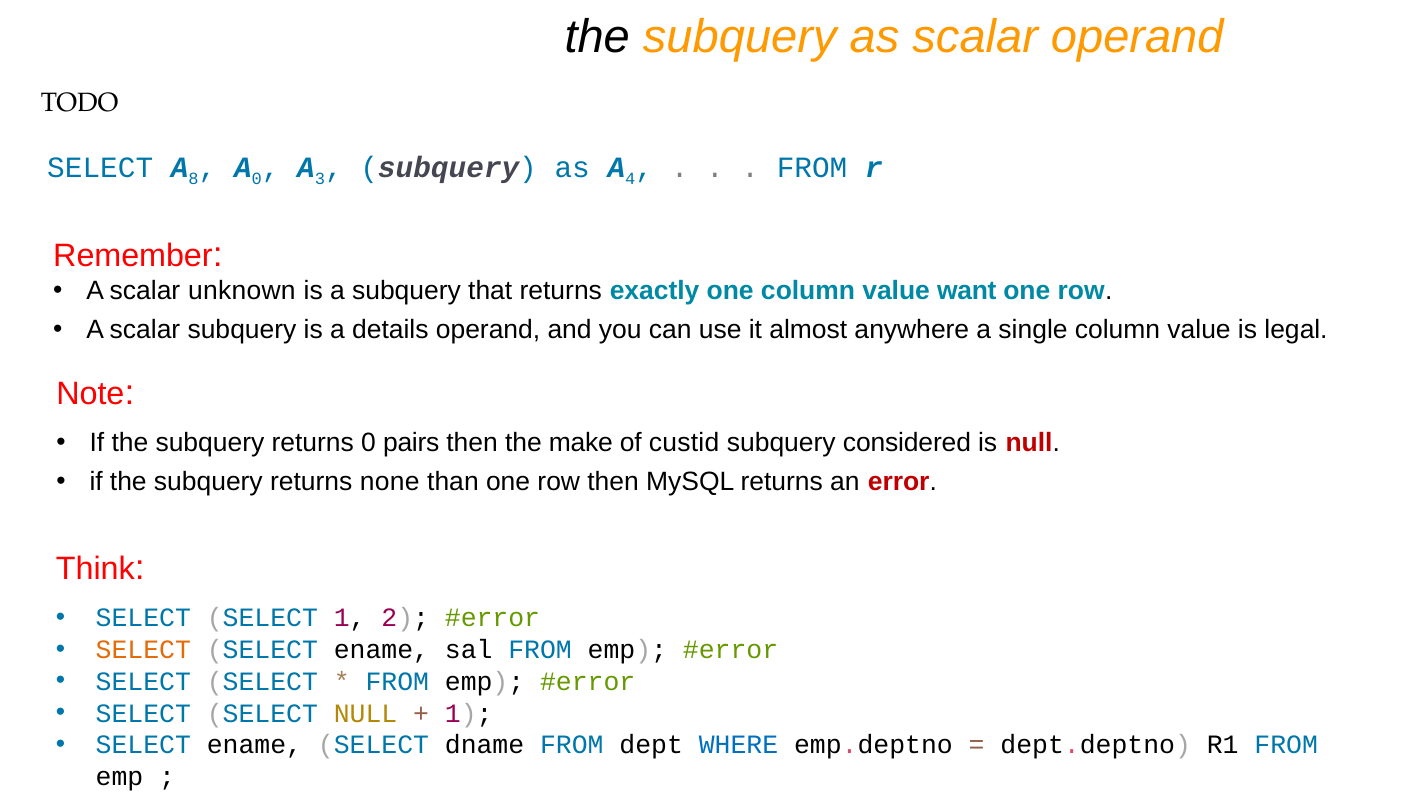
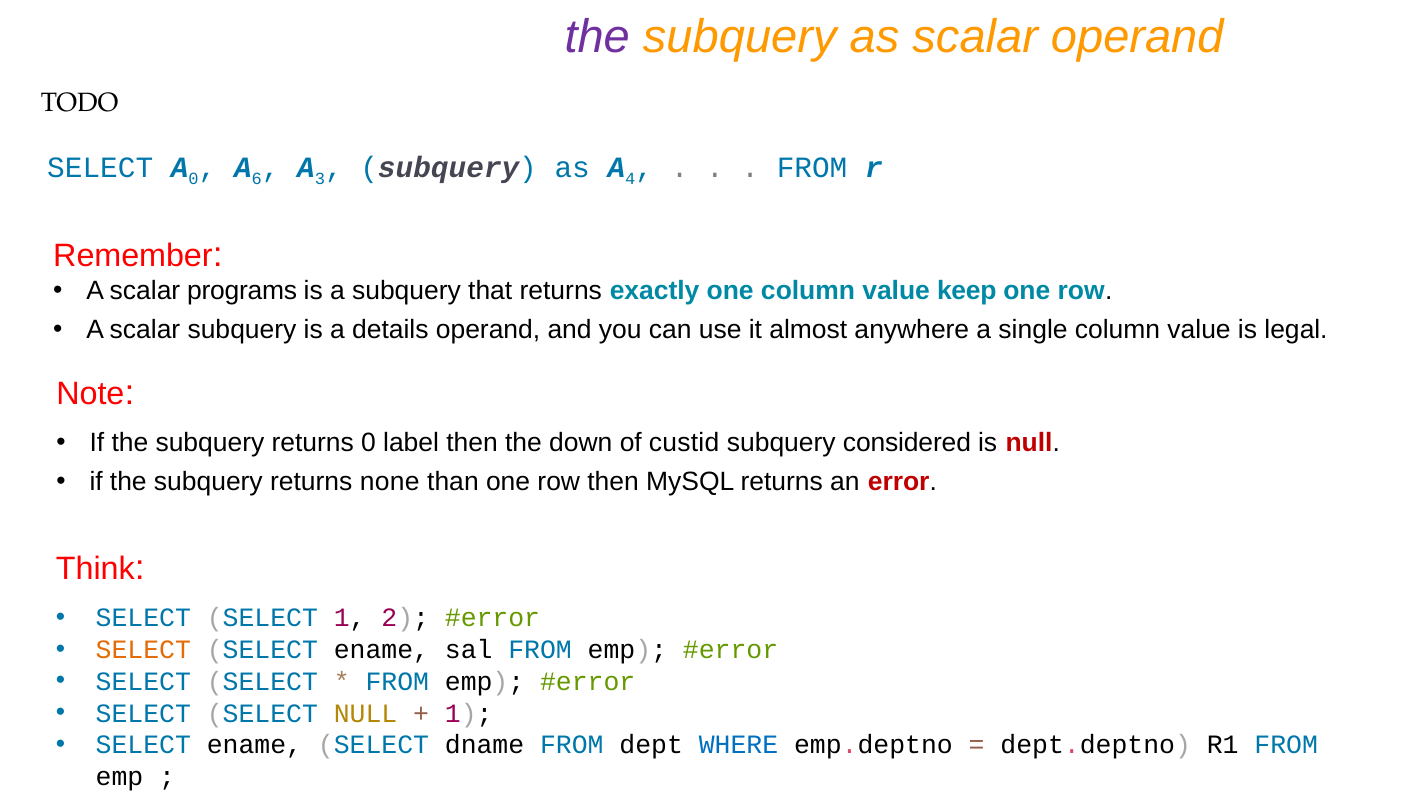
the colour: black -> purple (597, 37)
A 8: 8 -> 0 (194, 179)
A 0: 0 -> 6 (257, 179)
unknown: unknown -> programs (242, 291)
want: want -> keep (967, 291)
pairs: pairs -> label (411, 443)
make: make -> down (581, 443)
